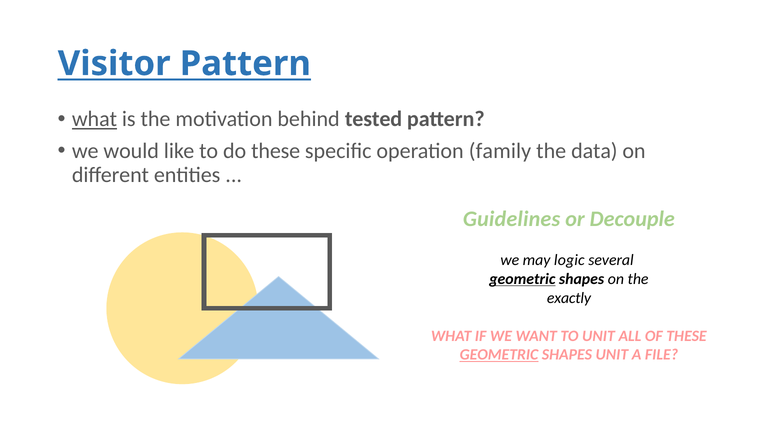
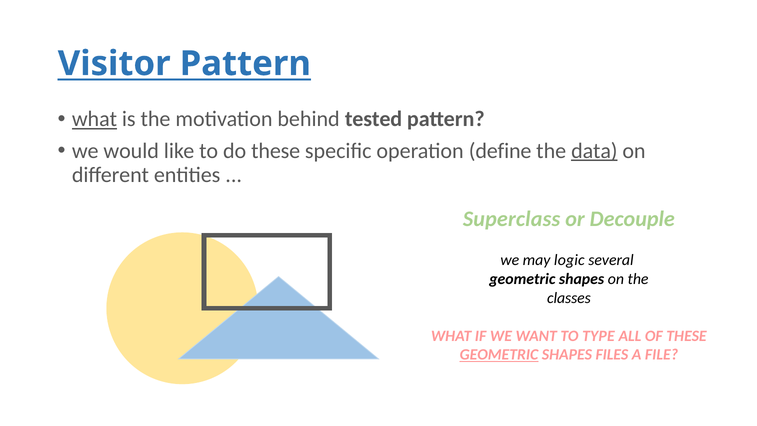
family: family -> define (500, 151)
data underline: none -> present (594, 151)
Guidelines: Guidelines -> Superclass (512, 219)
geometric underline: present -> none (522, 279)
exactly: exactly -> classes (569, 298)
TO UNIT: UNIT -> TYPE (598, 336)
SHAPES UNIT: UNIT -> FILES (612, 355)
